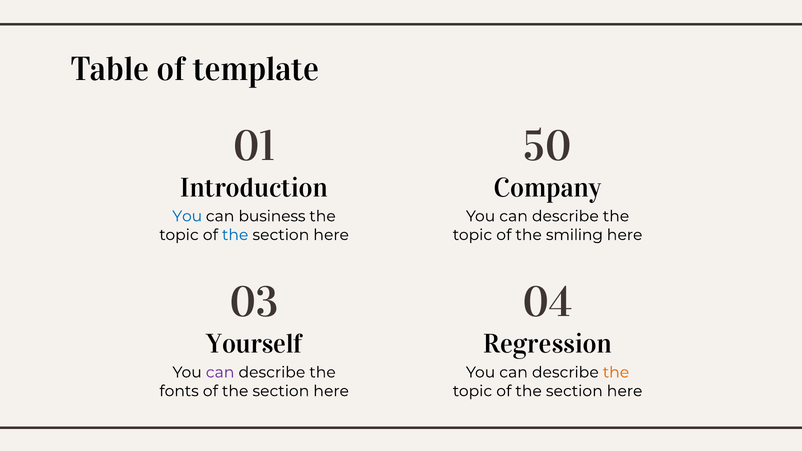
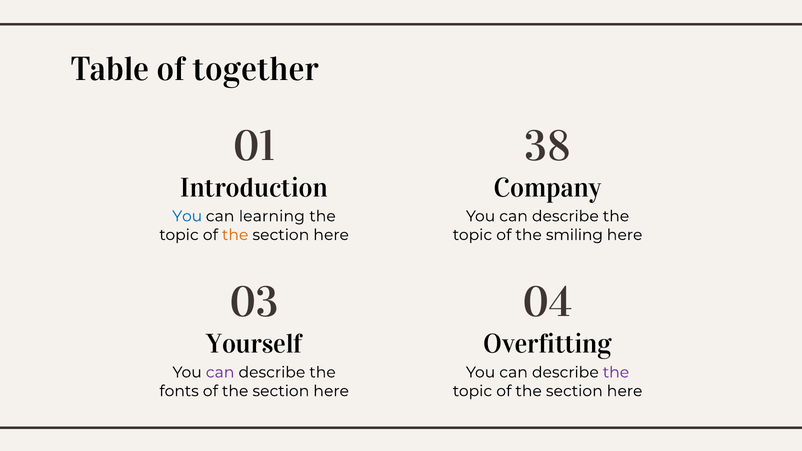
template: template -> together (256, 69)
50: 50 -> 38 (547, 147)
business: business -> learning (272, 216)
the colour: blue -> orange (235, 235)
Regression: Regression -> Overfitting (548, 344)
the colour: orange -> purple (616, 372)
